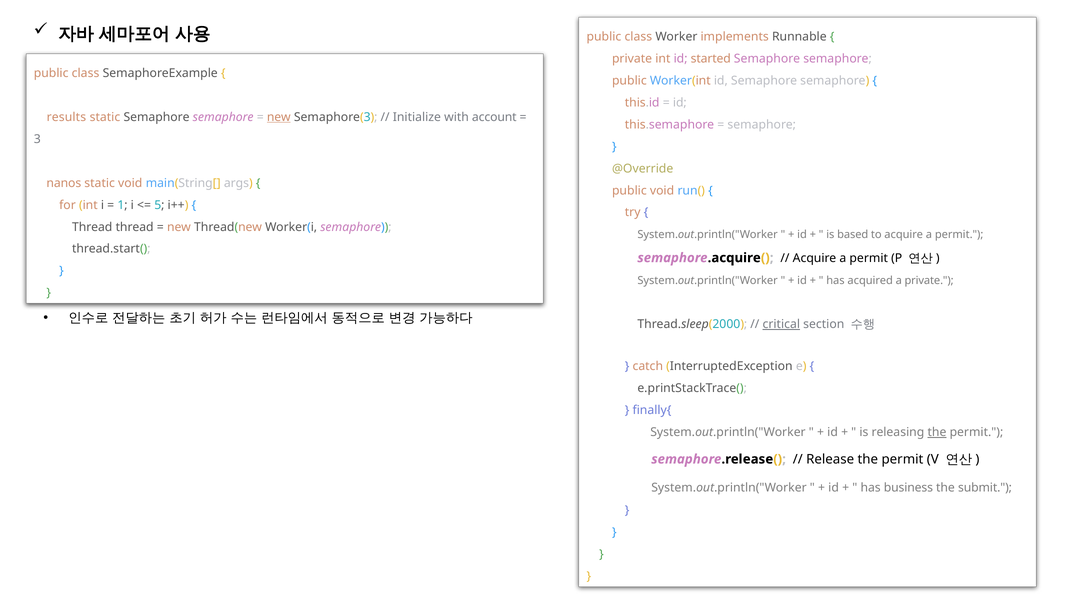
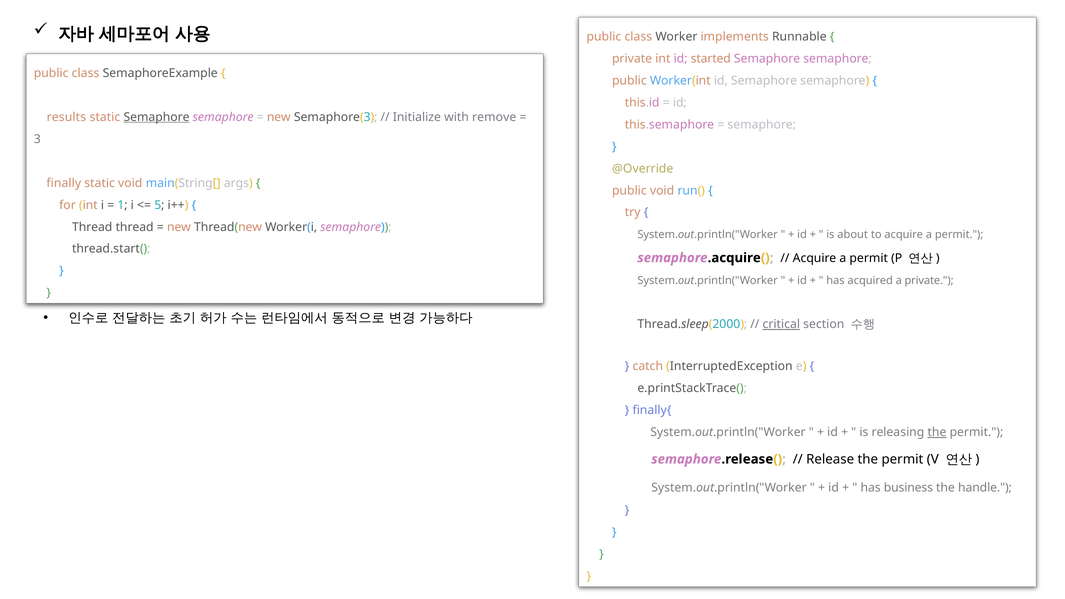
Semaphore underline: none -> present (157, 117)
new underline: present -> none (279, 117)
account: account -> remove (494, 117)
nanos: nanos -> finally (64, 183)
based: based -> about (853, 235)
submit: submit -> handle (985, 488)
